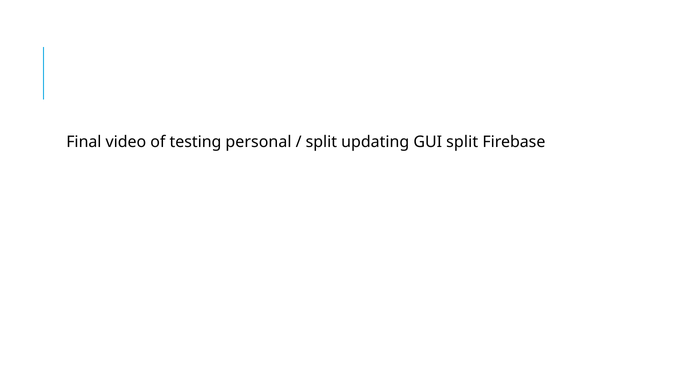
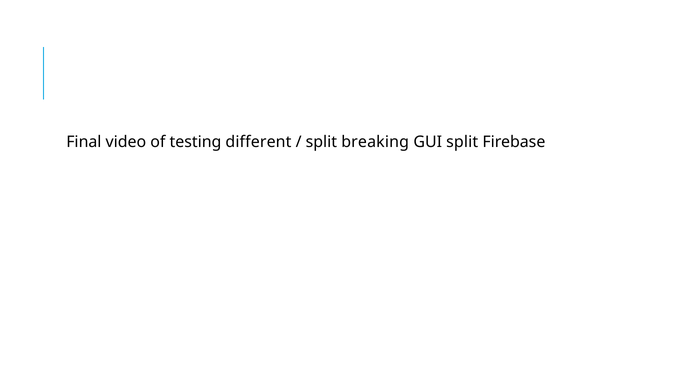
personal: personal -> different (258, 142)
updating: updating -> breaking (375, 142)
